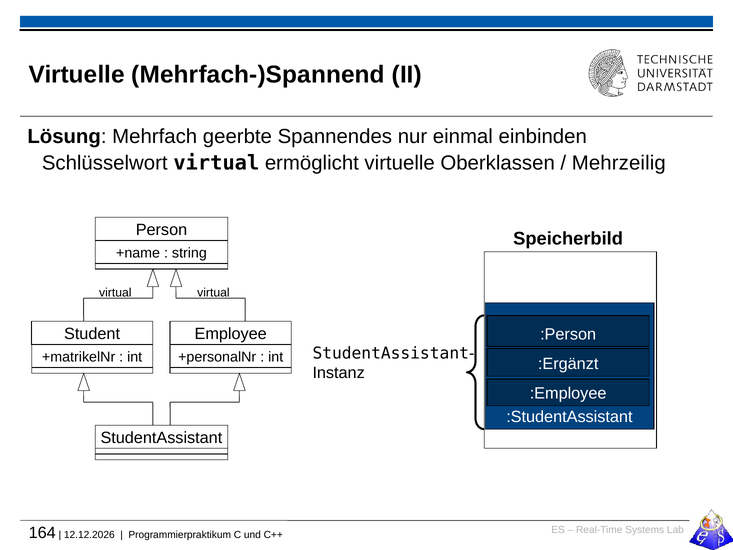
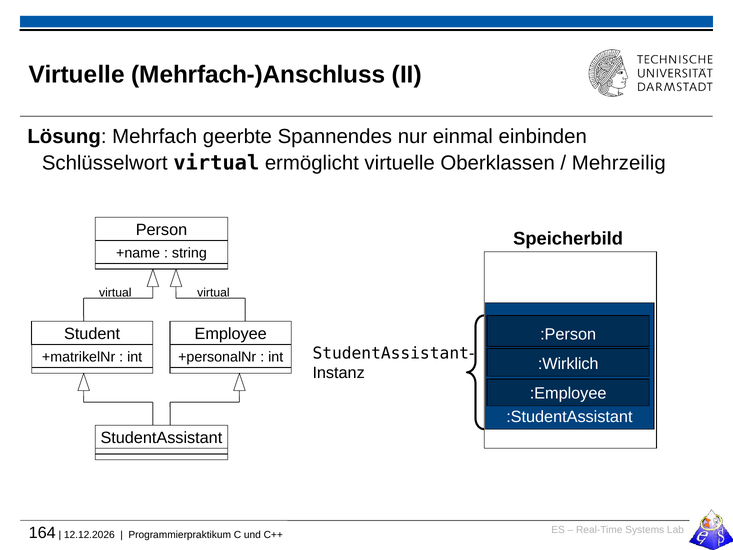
Mehrfach-)Spannend: Mehrfach-)Spannend -> Mehrfach-)Anschluss (258, 74)
:Ergänzt: :Ergänzt -> :Wirklich (568, 364)
